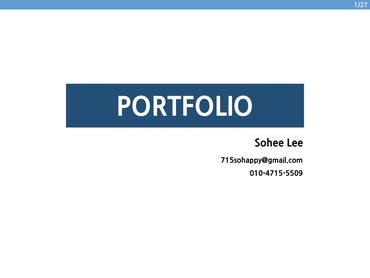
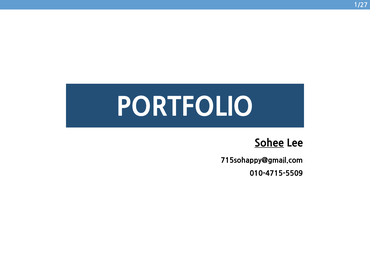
Sohee underline: none -> present (269, 143)
